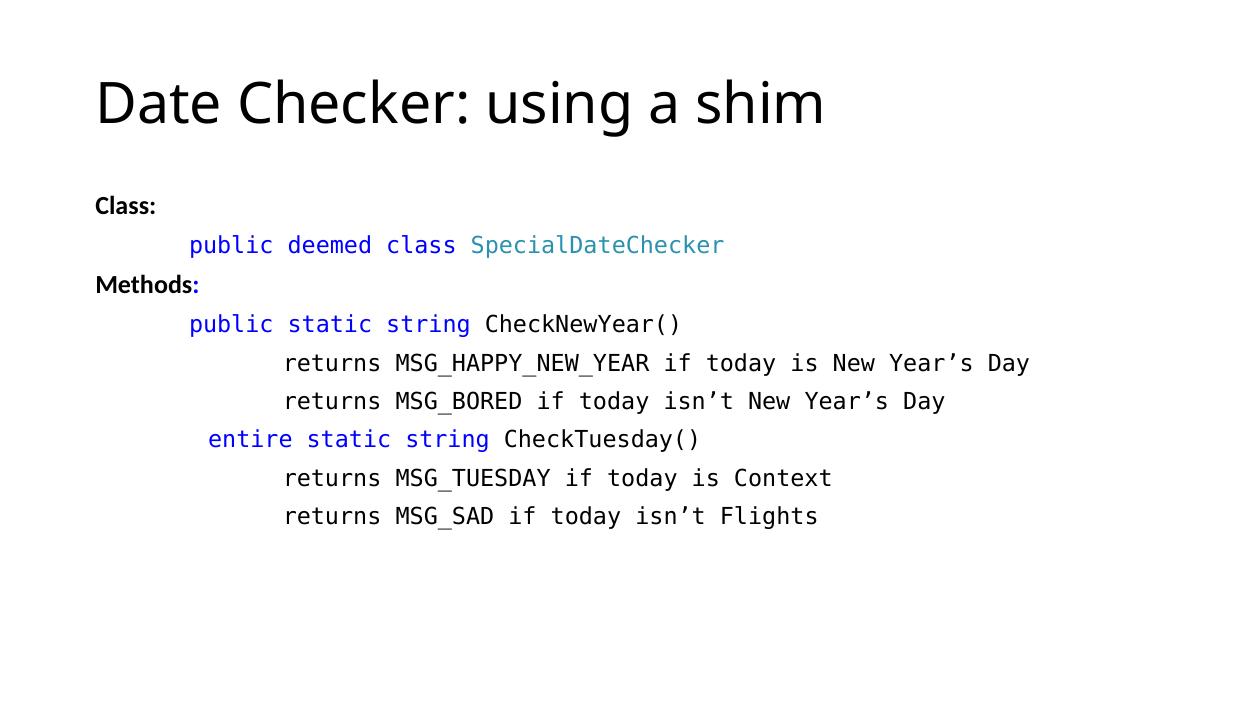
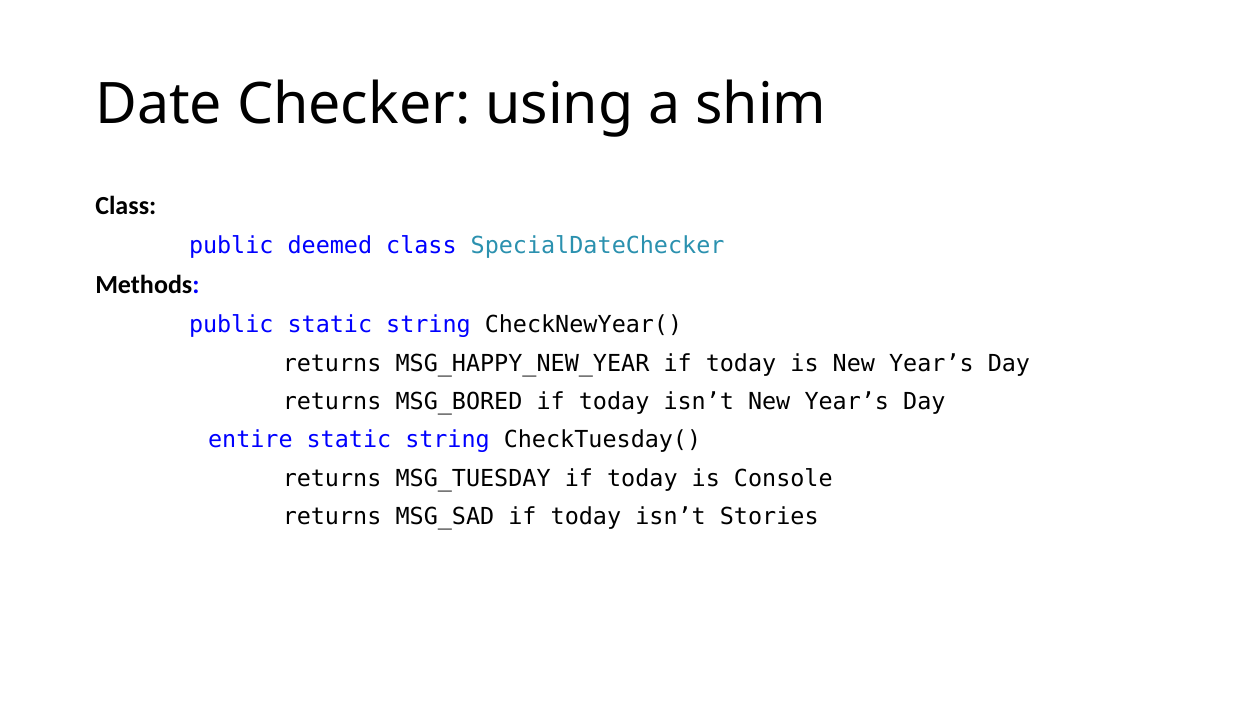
Context: Context -> Console (783, 479)
Flights: Flights -> Stories (769, 517)
